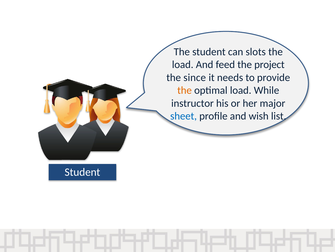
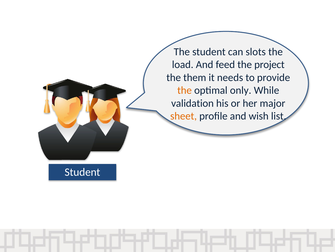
since: since -> them (195, 77)
optimal load: load -> only (241, 90)
instructor: instructor -> validation (192, 103)
sheet colour: blue -> orange (184, 116)
